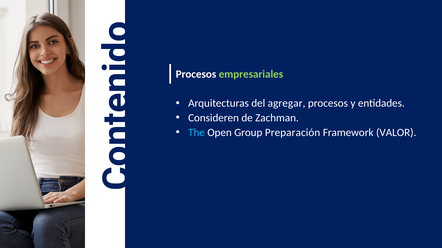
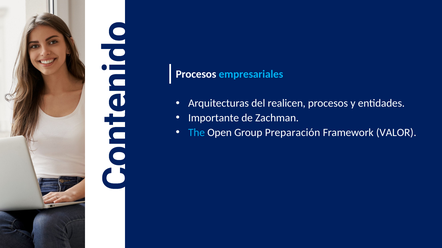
empresariales colour: light green -> light blue (251, 74)
agregar: agregar -> realicen (287, 104)
Consideren: Consideren -> Importante (214, 118)
